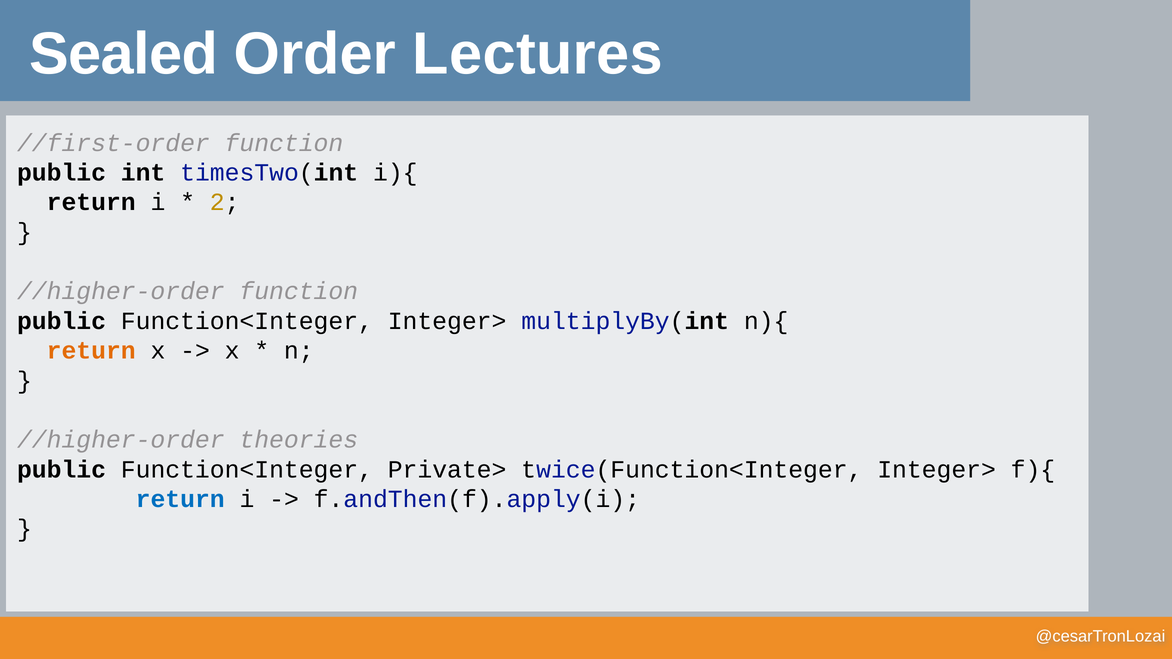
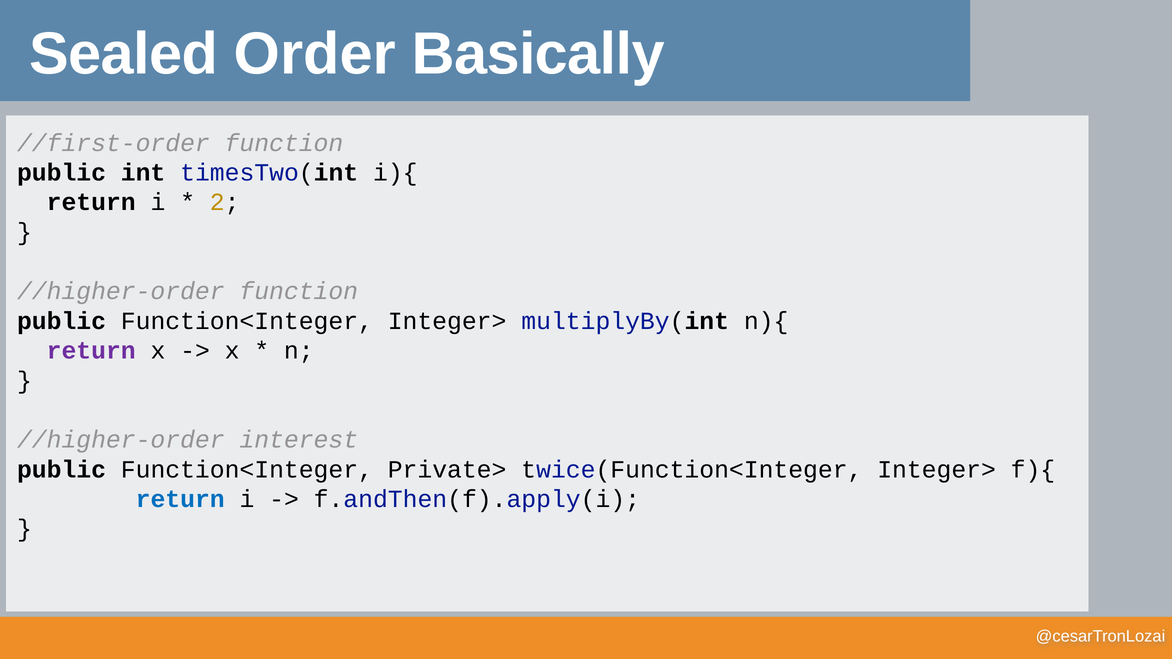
Lectures: Lectures -> Basically (538, 54)
return colour: orange -> purple (91, 351)
theories: theories -> interest (299, 440)
